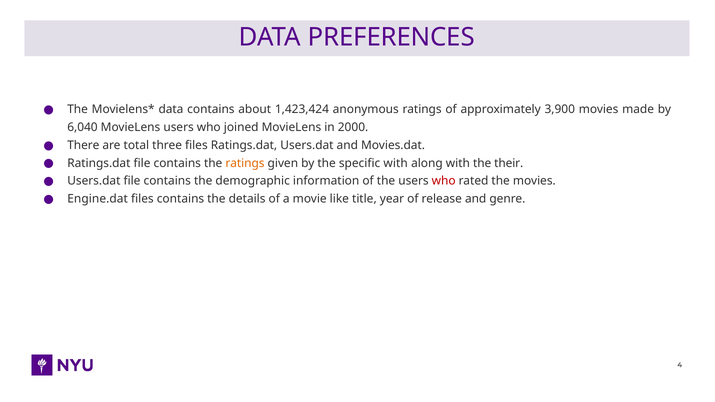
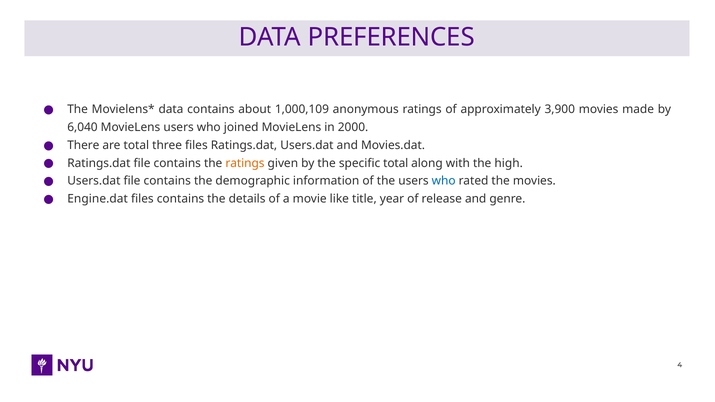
1,423,424: 1,423,424 -> 1,000,109 (302, 110)
specific with: with -> total (396, 163)
their: their -> high (509, 163)
who colour: red -> blue (444, 181)
